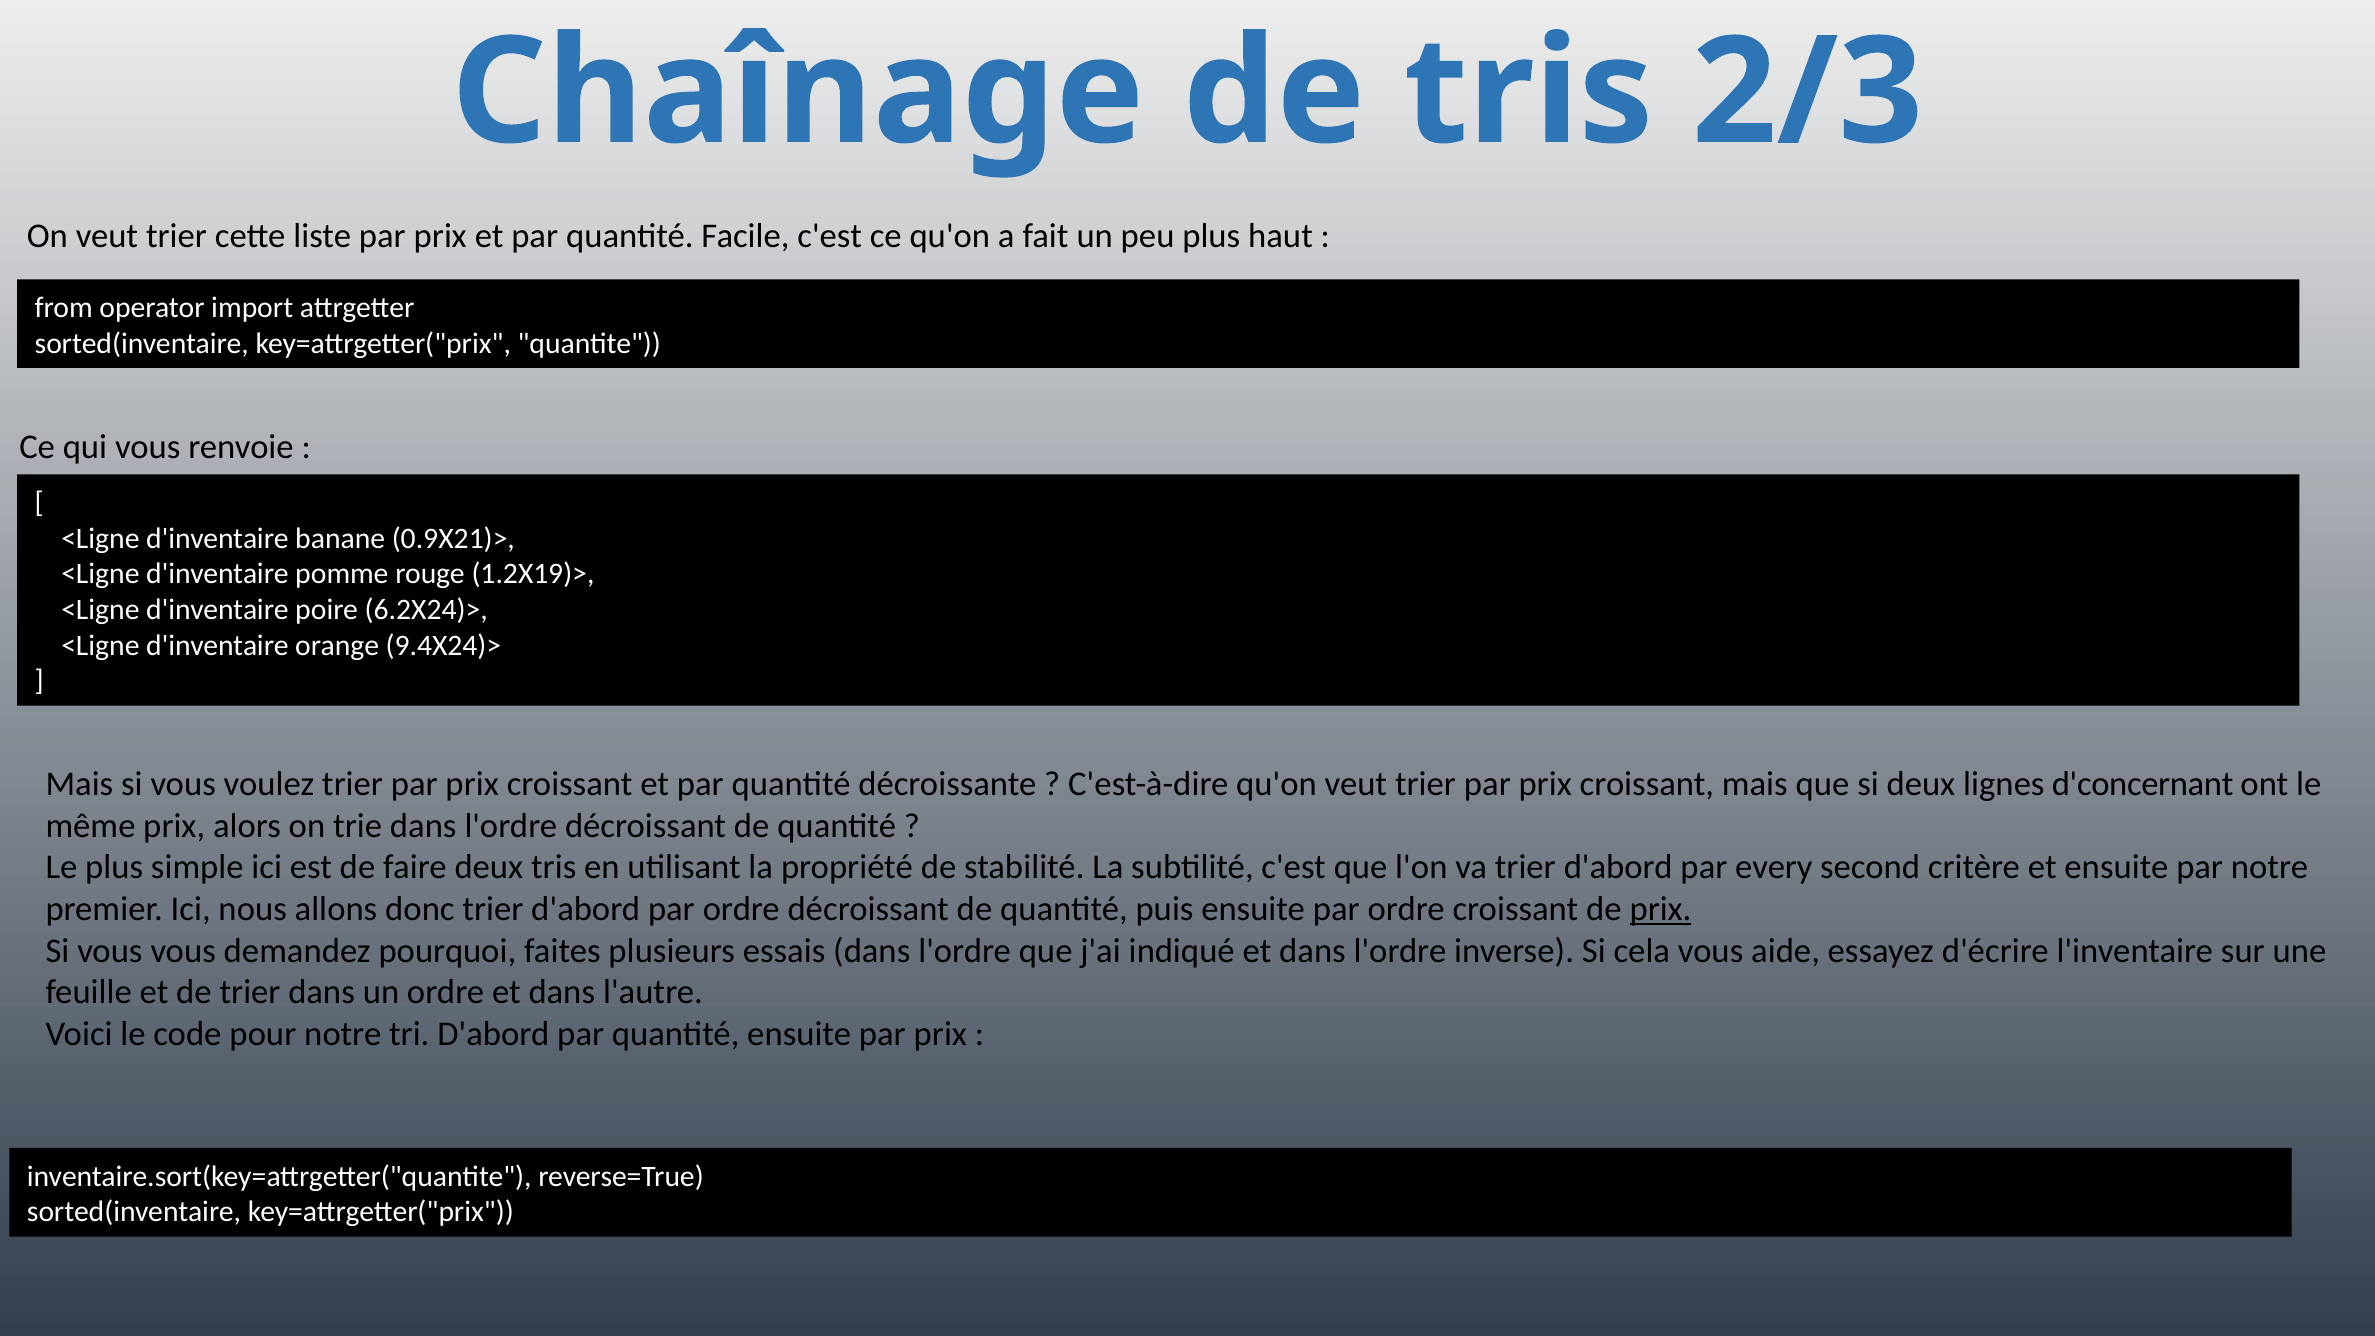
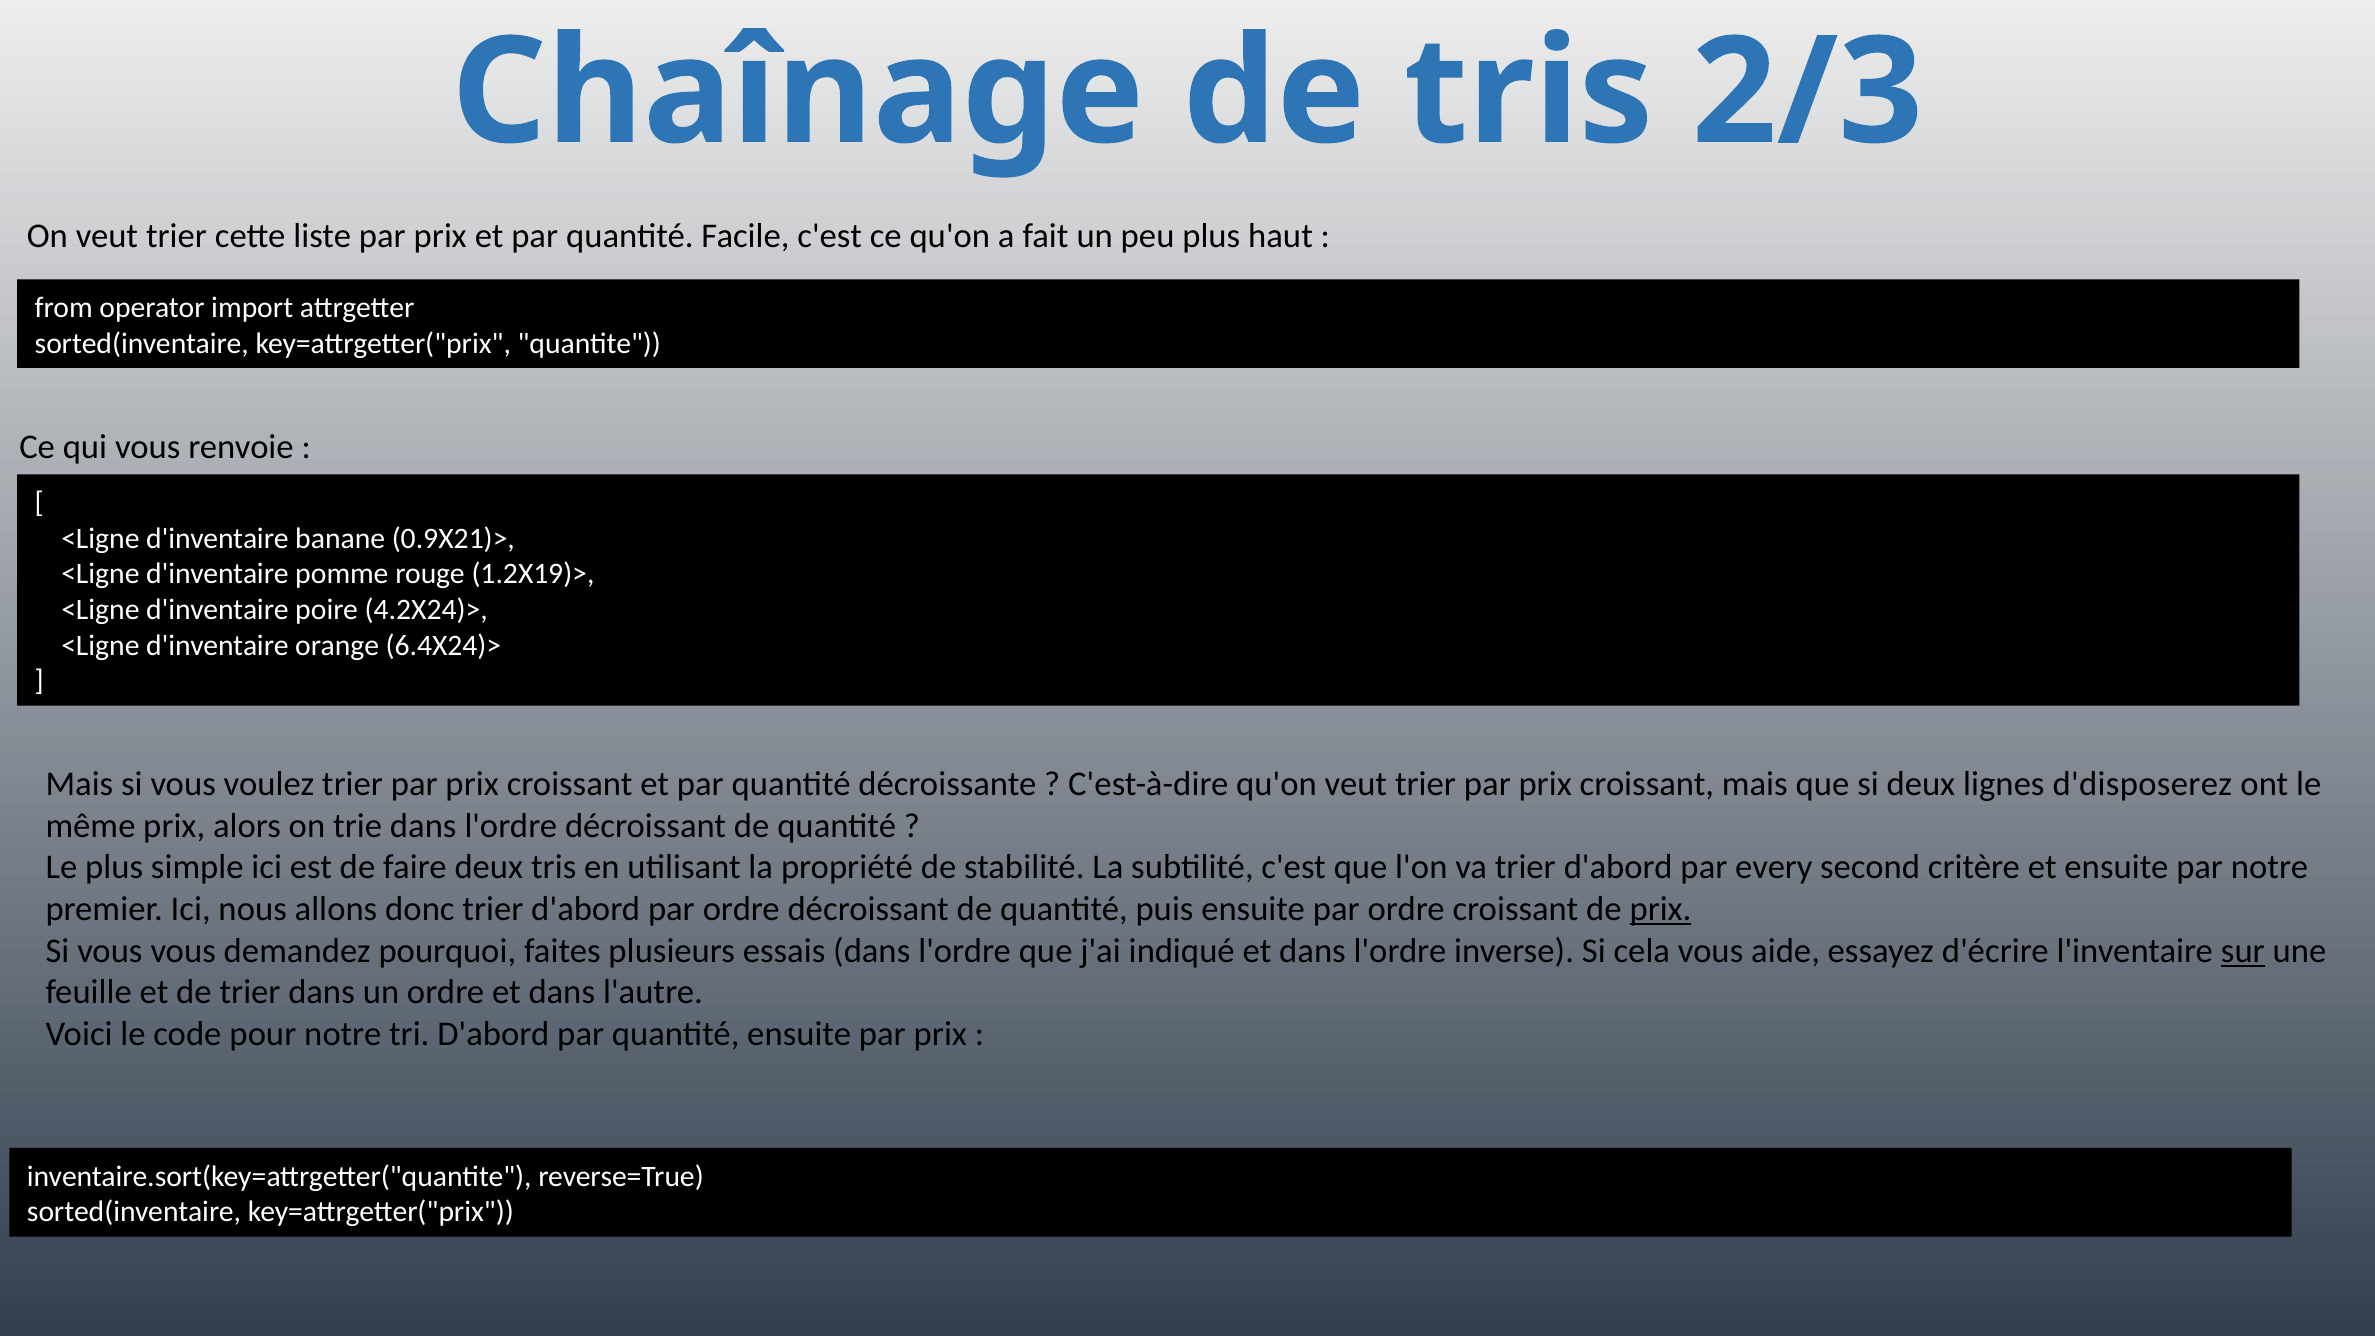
6.2X24)>: 6.2X24)> -> 4.2X24)> (426, 610)
9.4X24)>: 9.4X24)> -> 6.4X24)> (443, 645)
d'concernant: d'concernant -> d'disposerez (2142, 784)
sur underline: none -> present (2243, 951)
